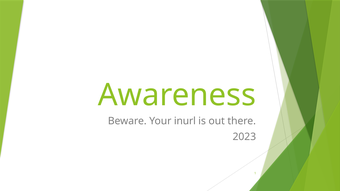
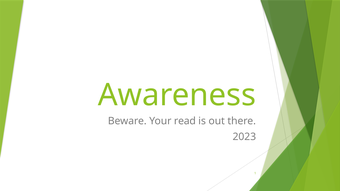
inurl: inurl -> read (185, 121)
